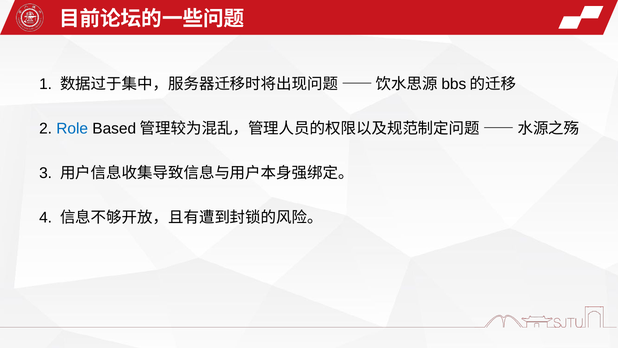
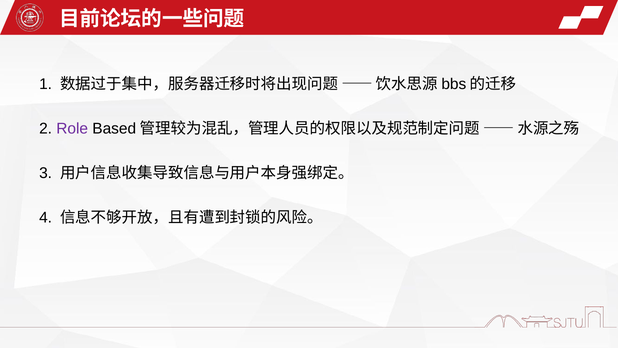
Role colour: blue -> purple (72, 128)
